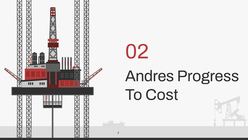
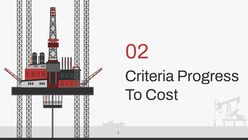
Andres: Andres -> Criteria (150, 76)
